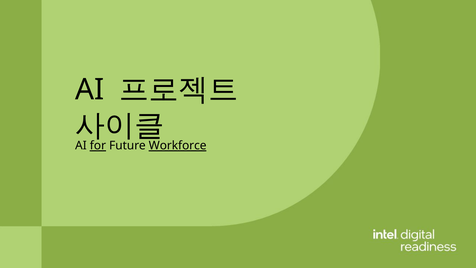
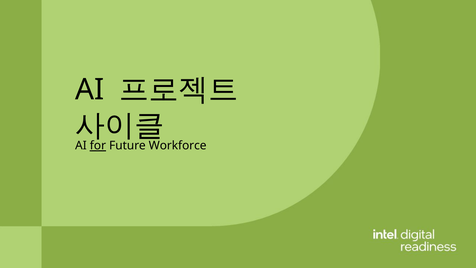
Workforce underline: present -> none (178, 146)
